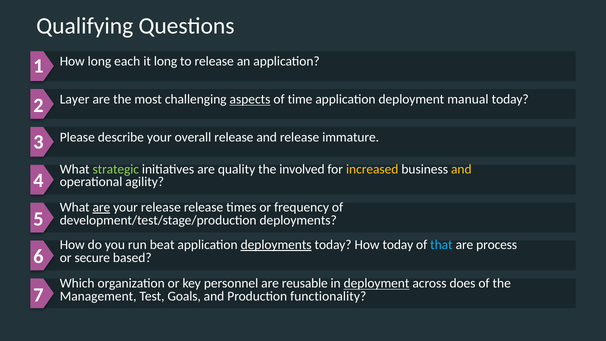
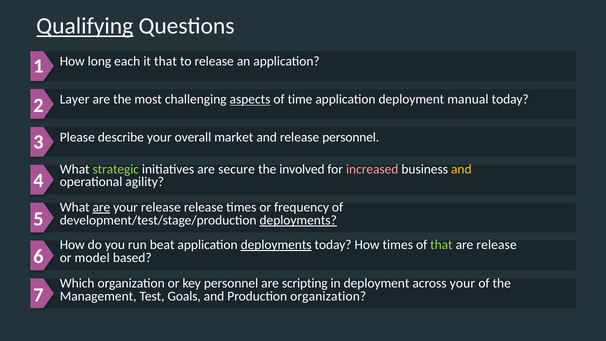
Qualifying underline: none -> present (85, 26)
it long: long -> that (165, 62)
overall release: release -> market (234, 137)
release immature: immature -> personnel (351, 137)
quality: quality -> secure (237, 169)
increased colour: yellow -> pink (372, 169)
deployments underline: none -> present (298, 220)
How today: today -> times (398, 245)
that colour: light blue -> light green (441, 245)
are process: process -> release (497, 245)
secure: secure -> model (92, 258)
reusable: reusable -> scripting (305, 284)
deployment underline: present -> none (377, 284)
across does: does -> your (462, 284)
Production functionality: functionality -> organization (328, 297)
